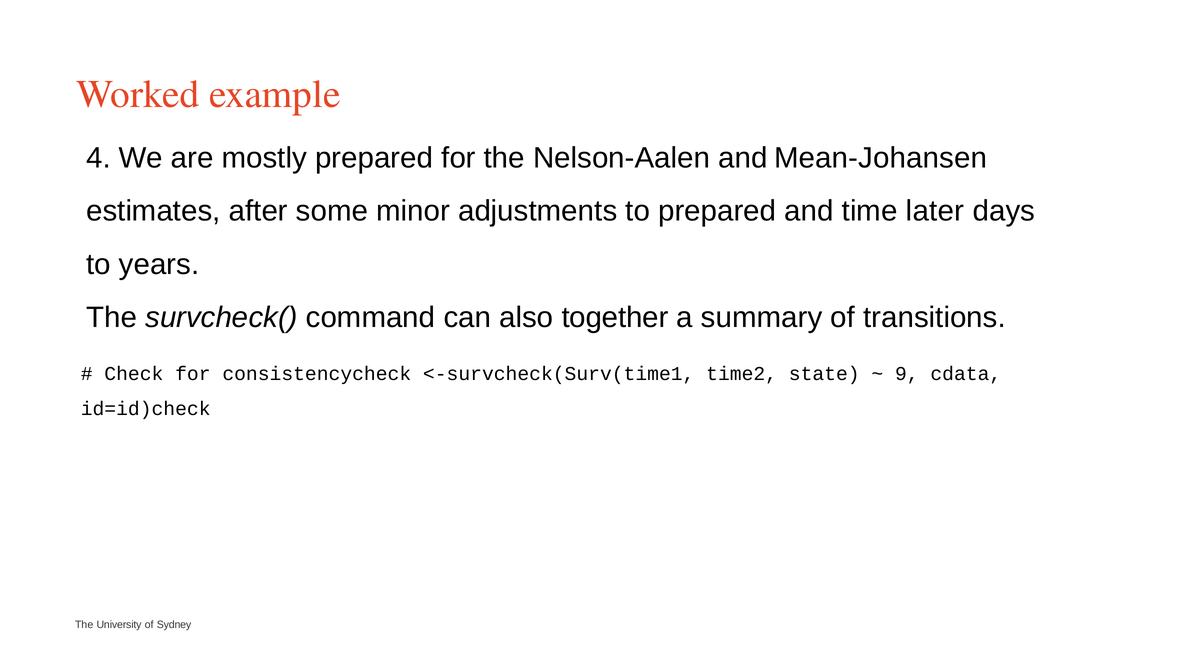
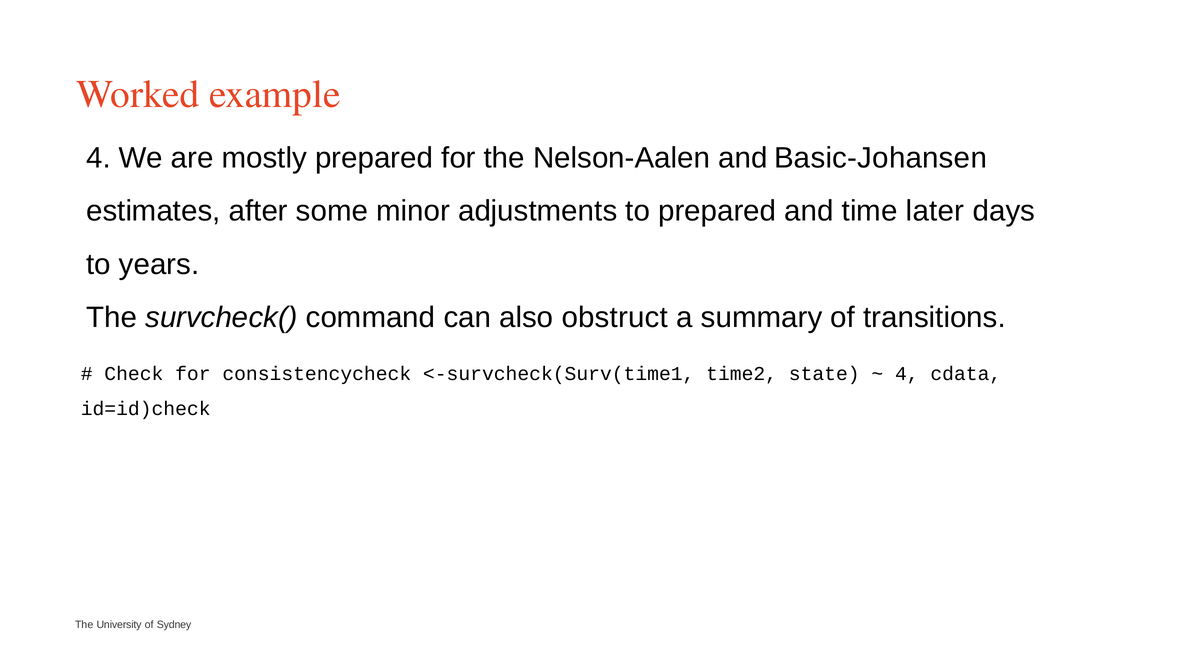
Mean-Johansen: Mean-Johansen -> Basic-Johansen (881, 158)
together: together -> obstruct (615, 318)
9: 9 -> 4 (907, 374)
